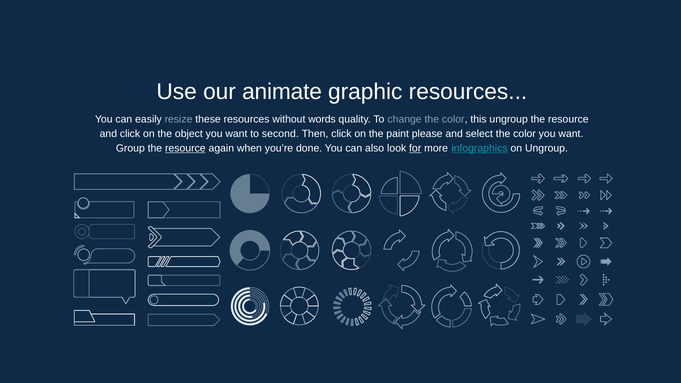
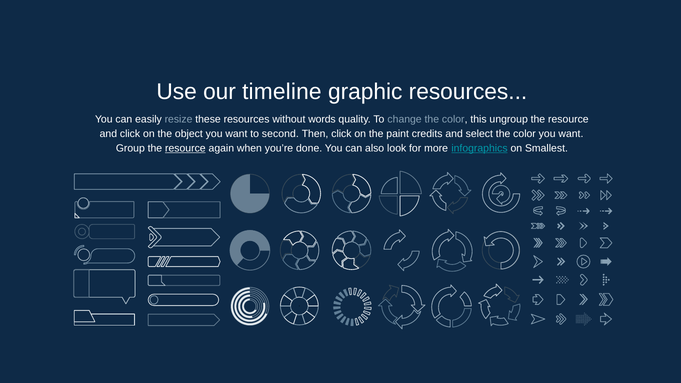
animate: animate -> timeline (282, 92)
please: please -> credits (427, 134)
for underline: present -> none (415, 148)
on Ungroup: Ungroup -> Smallest (546, 148)
